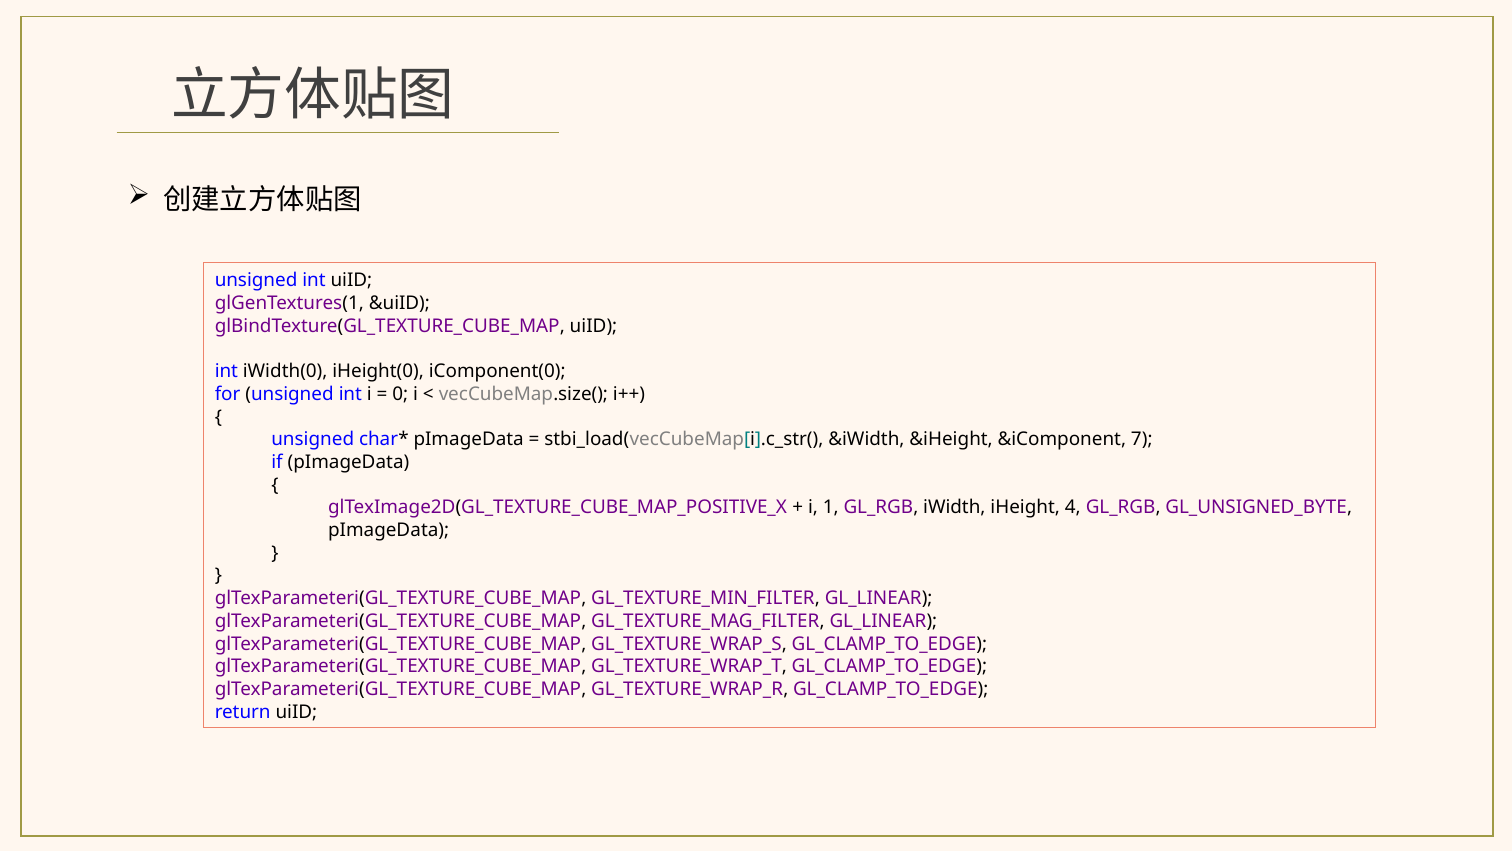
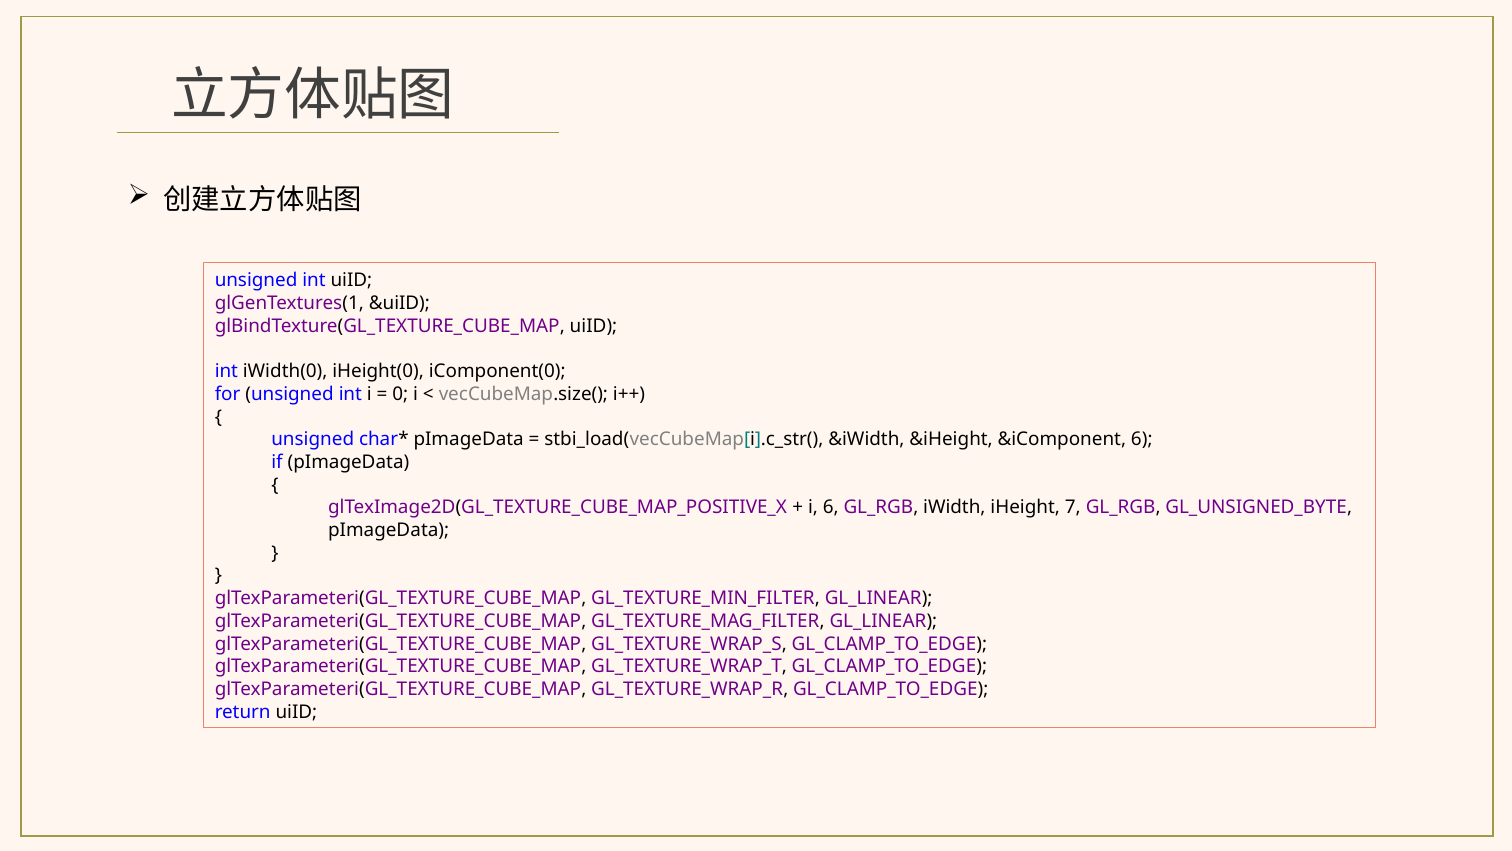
&iComponent 7: 7 -> 6 (1142, 439)
i 1: 1 -> 6 (831, 507)
4: 4 -> 7 (1073, 507)
